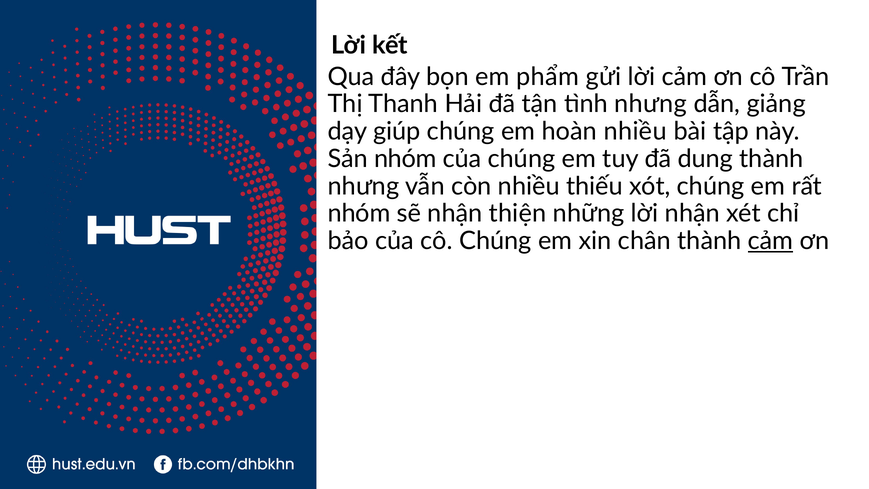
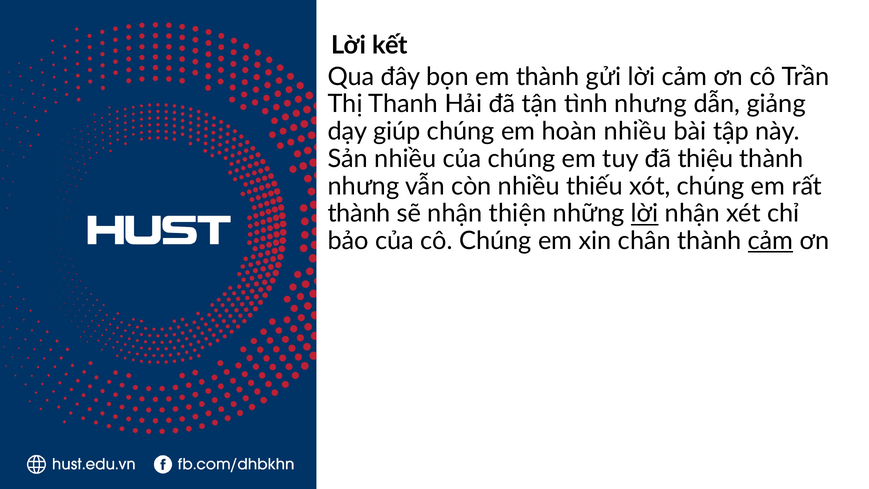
em phẩm: phẩm -> thành (548, 77)
Sản nhóm: nhóm -> nhiều (405, 159)
dung: dung -> thiệu (705, 159)
nhóm: nhóm -> thành (359, 214)
lời underline: none -> present (645, 214)
